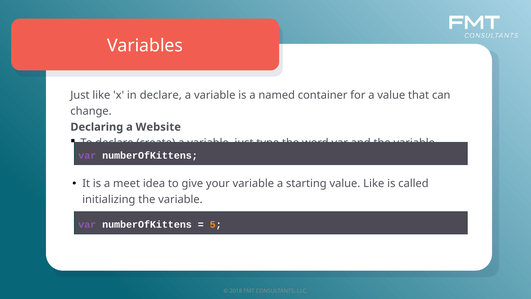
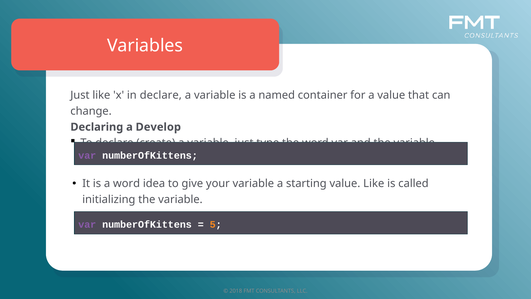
Website: Website -> Develop (158, 127)
a meet: meet -> word (127, 183)
